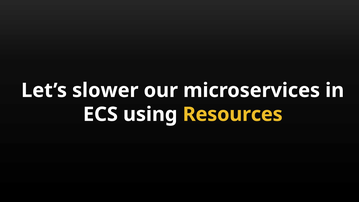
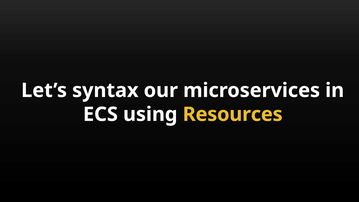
slower: slower -> syntax (105, 90)
